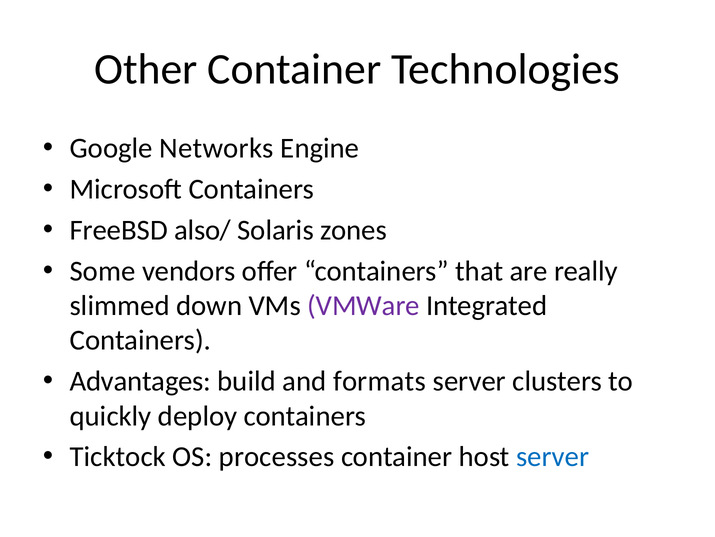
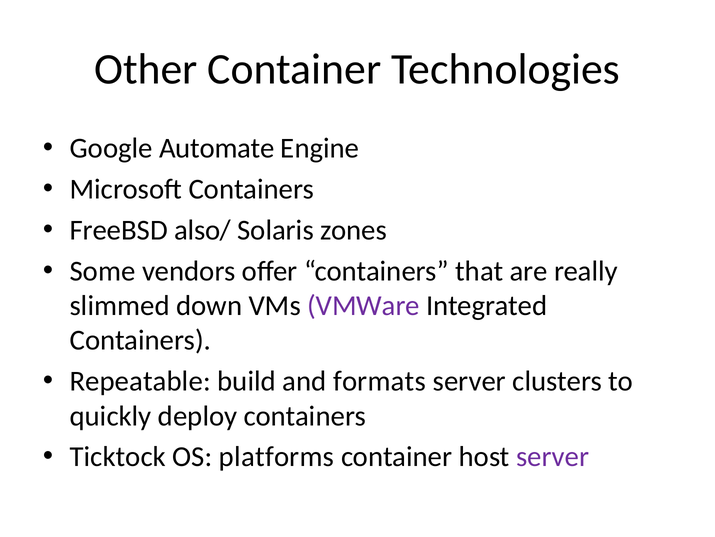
Networks: Networks -> Automate (217, 148)
Advantages: Advantages -> Repeatable (140, 381)
processes: processes -> platforms (277, 456)
server colour: blue -> purple (553, 456)
